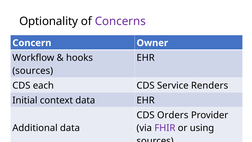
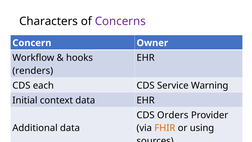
Optionality: Optionality -> Characters (49, 21)
sources: sources -> renders (33, 71)
Renders: Renders -> Warning (210, 85)
FHIR colour: purple -> orange (165, 128)
